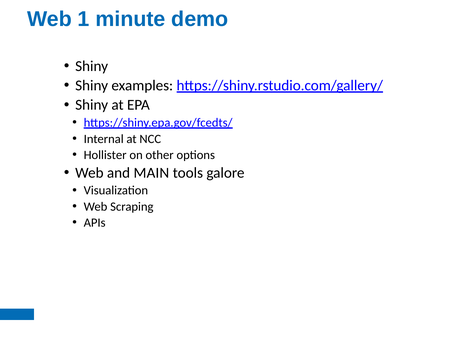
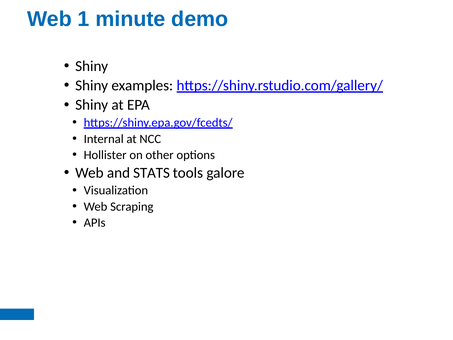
MAIN: MAIN -> STATS (152, 173)
